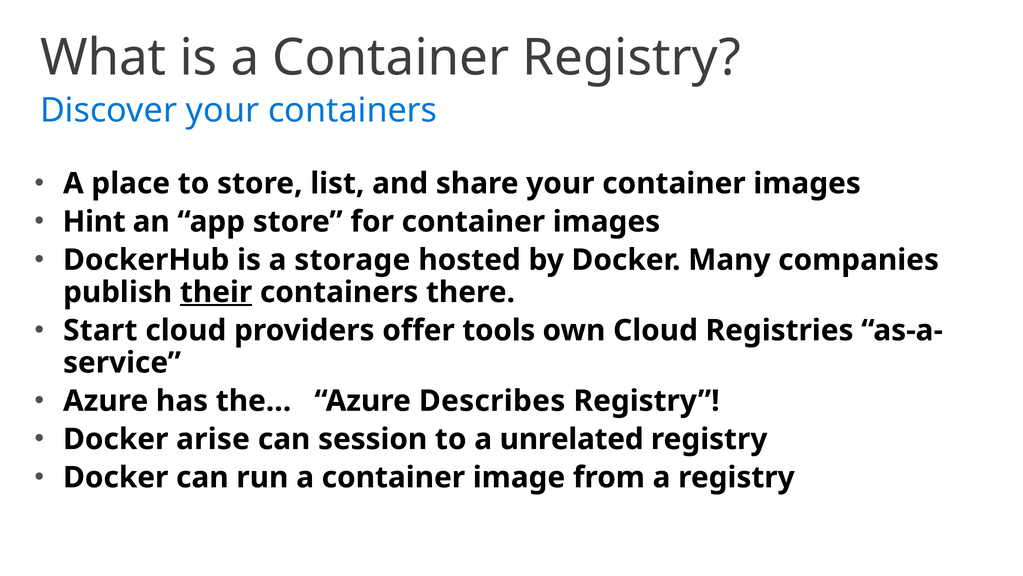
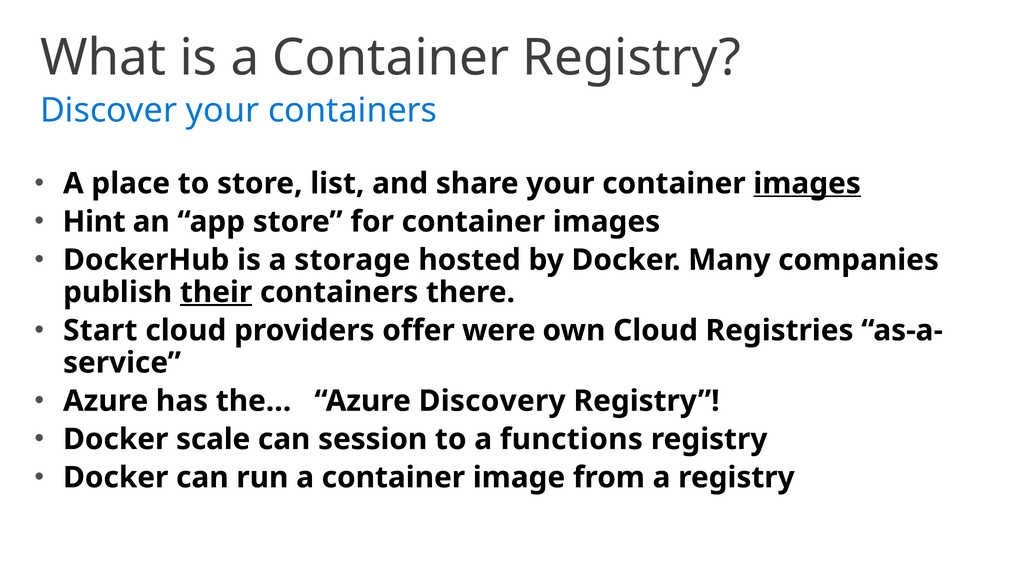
images underline: none -> present (807, 183)
tools: tools -> were (499, 330)
Describes: Describes -> Discovery (492, 401)
arise: arise -> scale (213, 439)
unrelated: unrelated -> functions (571, 439)
